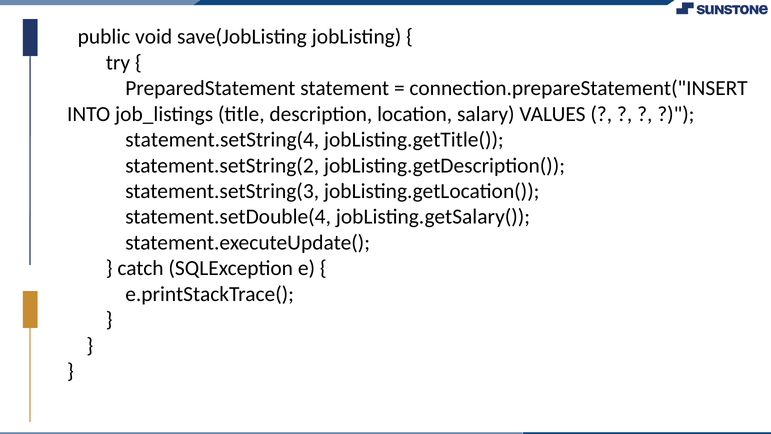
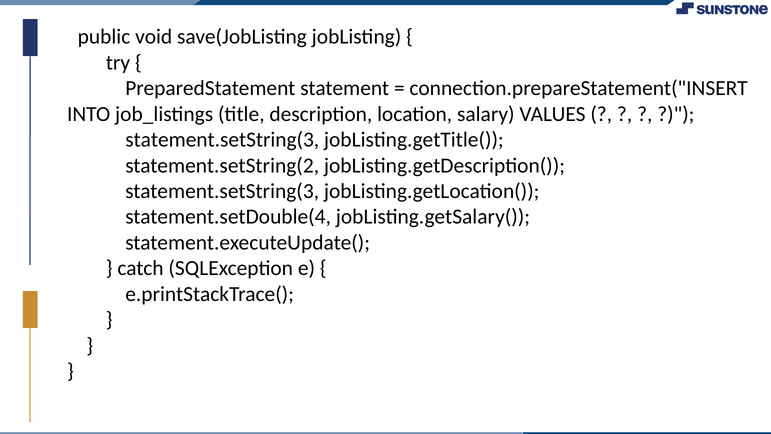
statement.setString(4: statement.setString(4 -> statement.setString(3 (222, 140)
